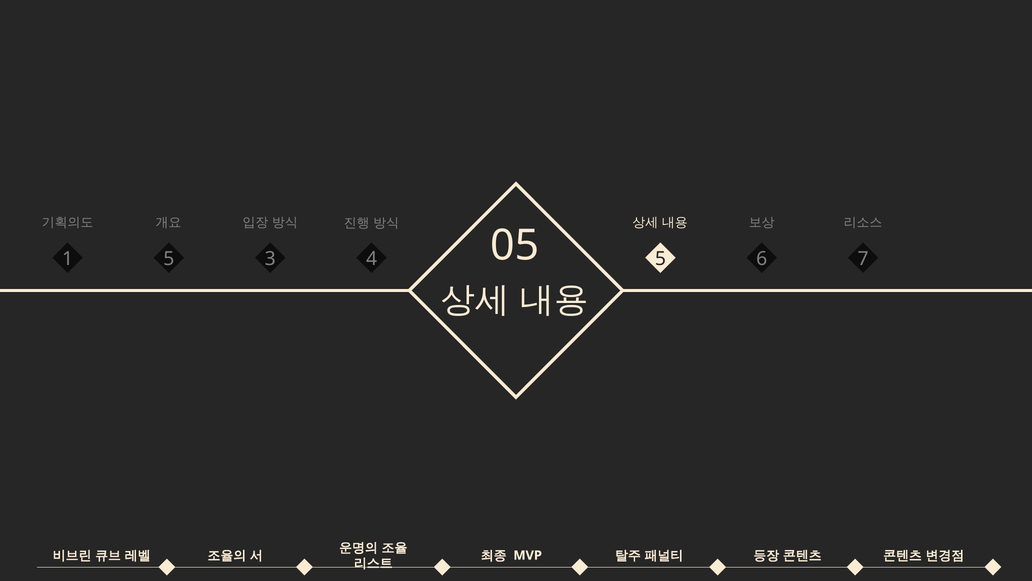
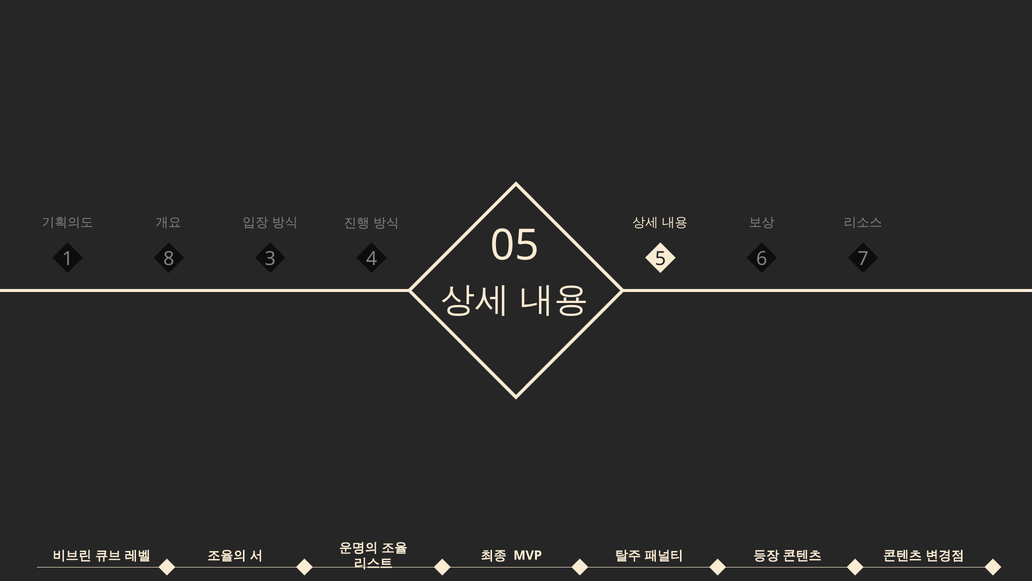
1 5: 5 -> 8 (169, 259)
